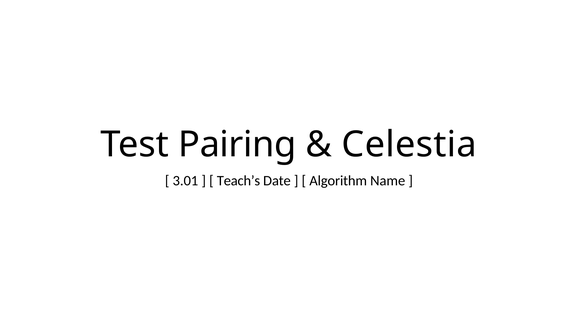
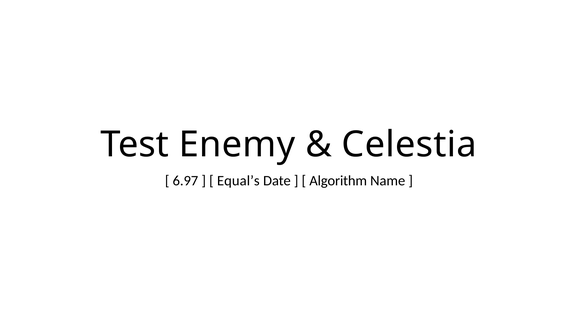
Pairing: Pairing -> Enemy (237, 144)
3.01: 3.01 -> 6.97 (185, 181)
Teach’s: Teach’s -> Equal’s (238, 181)
